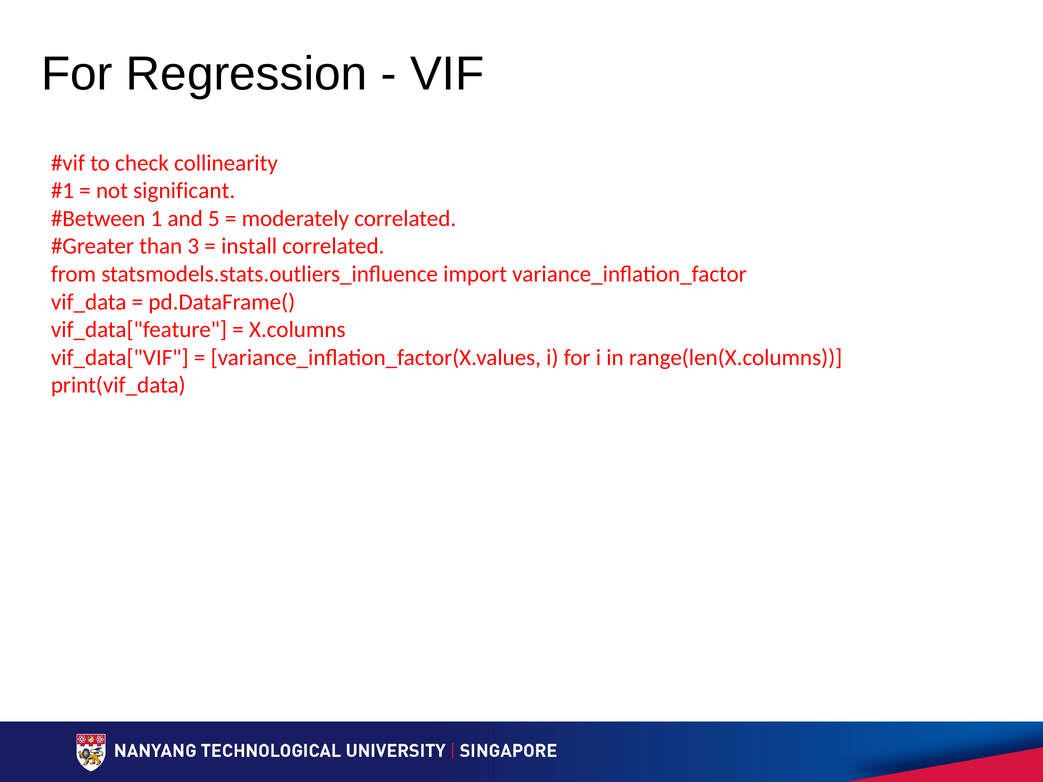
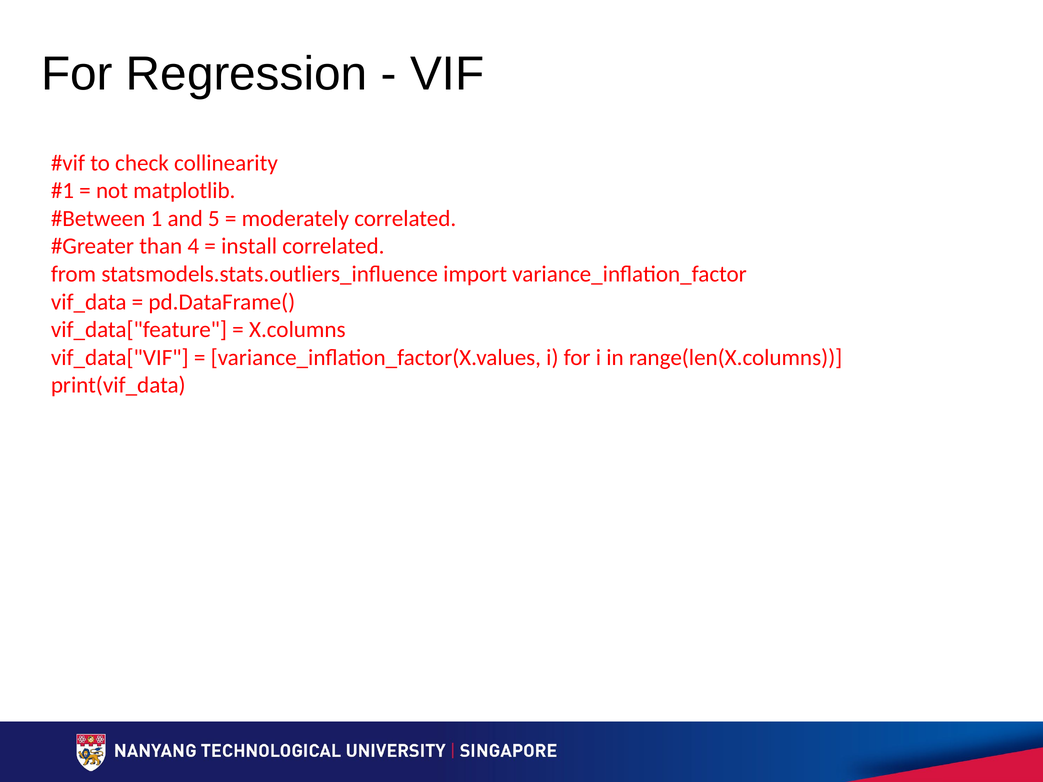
significant: significant -> matplotlib (184, 191)
3: 3 -> 4 (193, 246)
